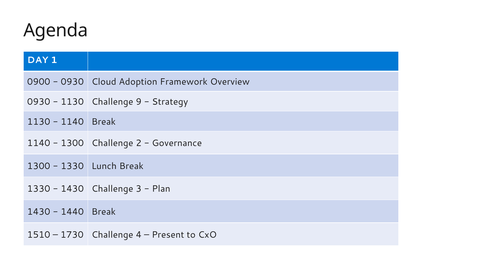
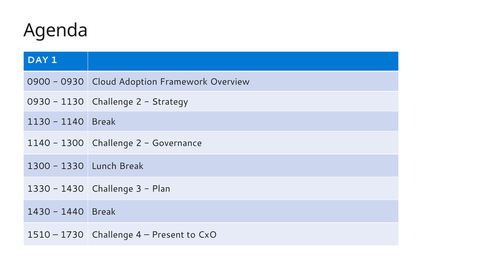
1130 Challenge 9: 9 -> 2 (139, 102)
